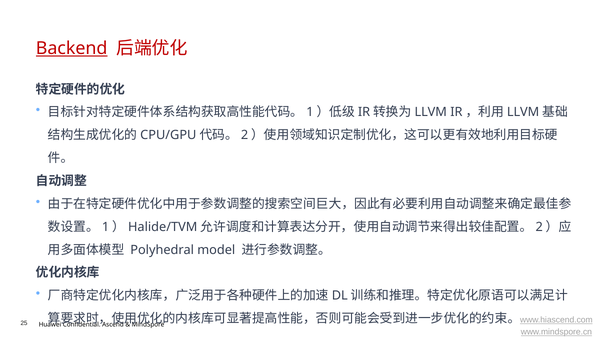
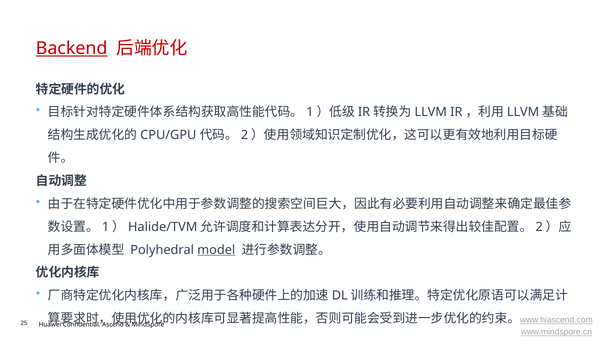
model underline: none -> present (216, 250)
